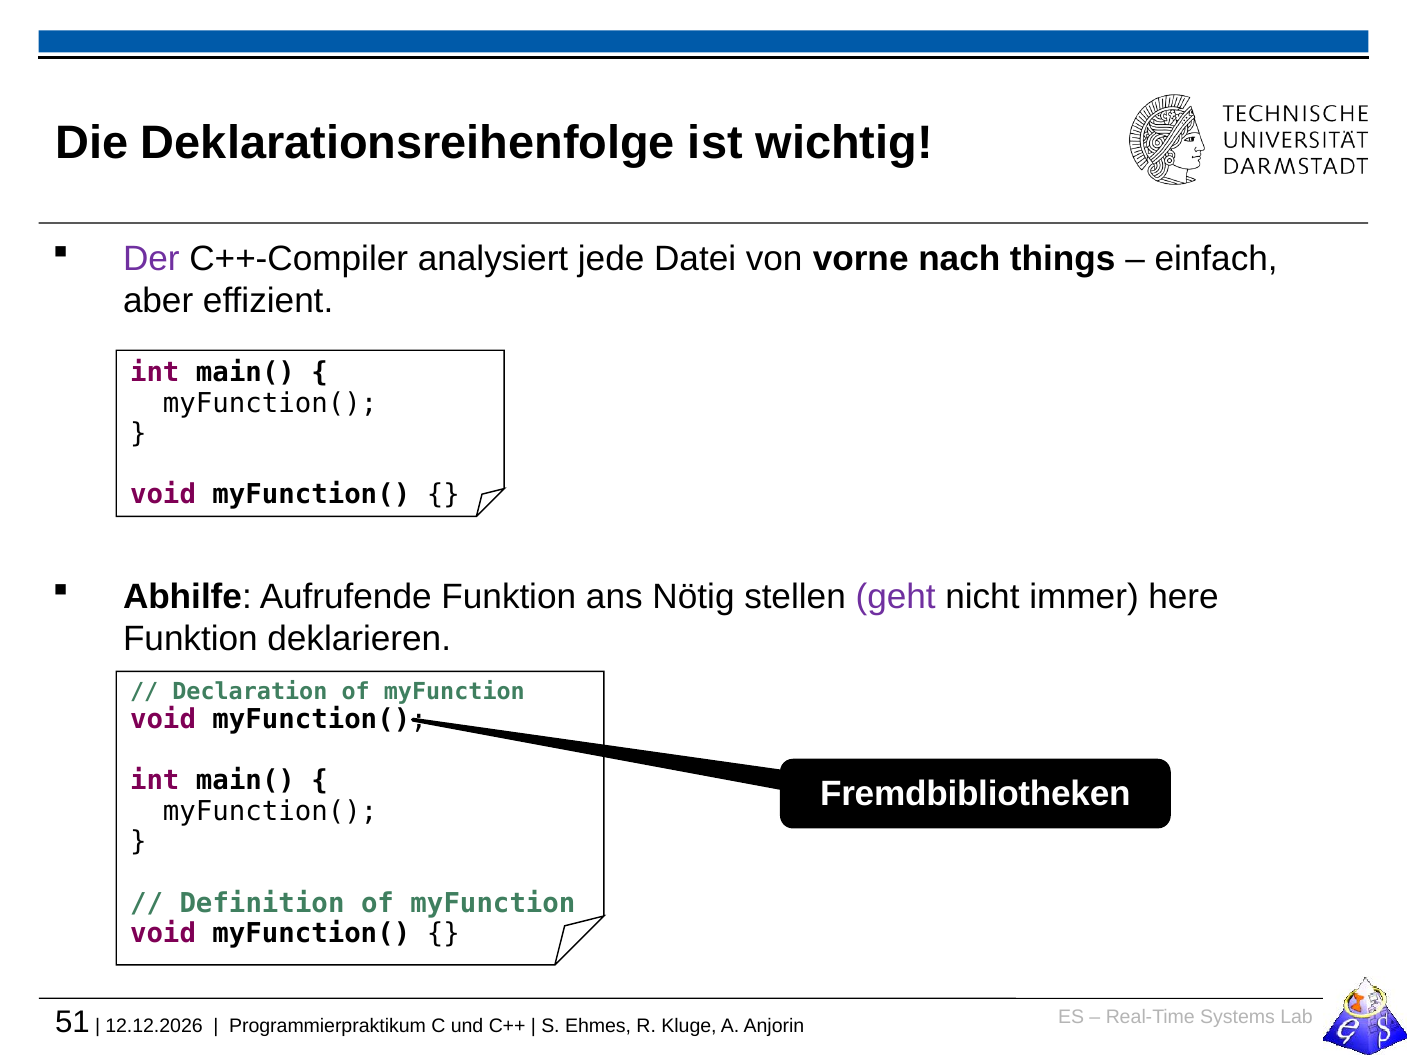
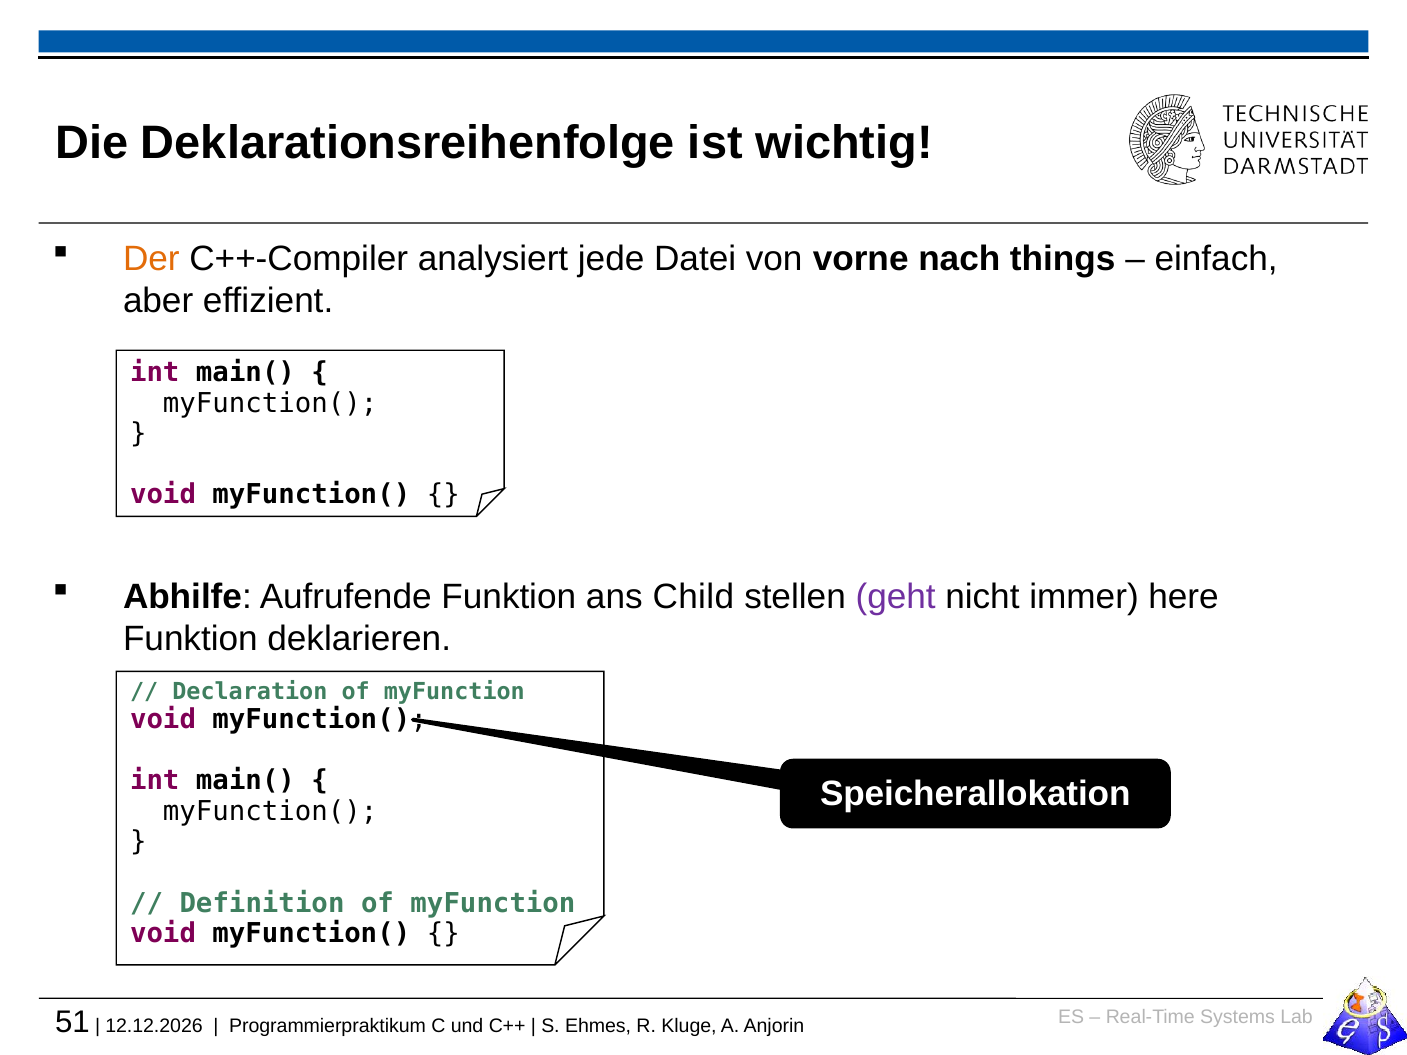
Der colour: purple -> orange (151, 259)
Nötig: Nötig -> Child (693, 597)
Fremdbibliotheken: Fremdbibliotheken -> Speicherallokation (975, 794)
